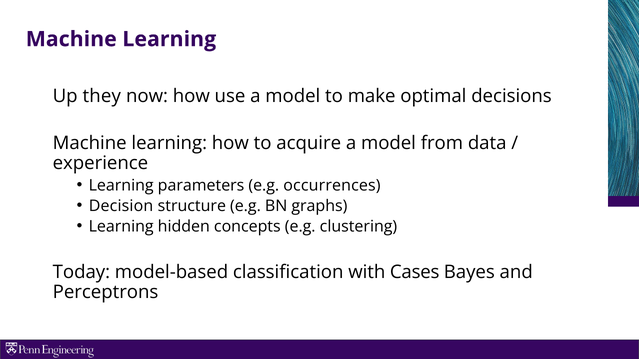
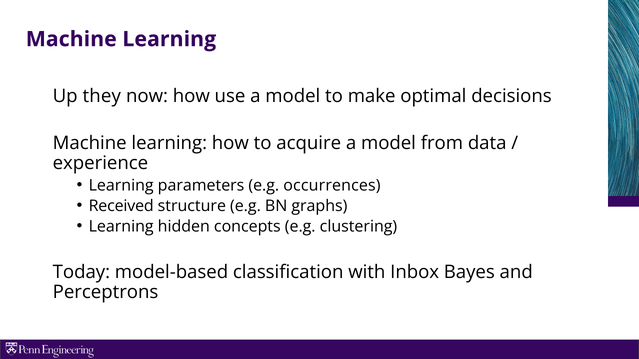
Decision: Decision -> Received (121, 206)
Cases: Cases -> Inbox (415, 273)
